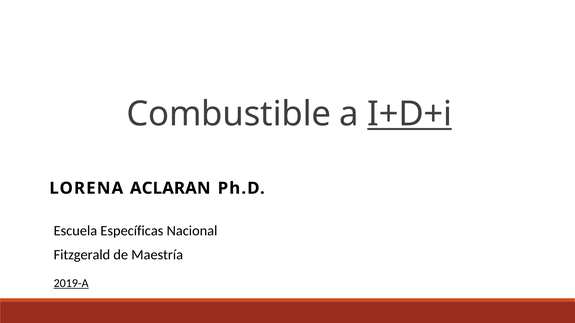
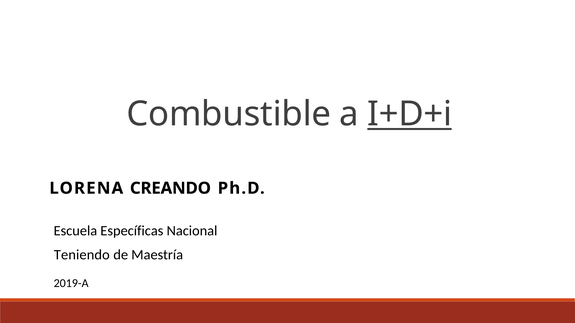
ACLARAN: ACLARAN -> CREANDO (170, 188)
Fitzgerald: Fitzgerald -> Teniendo (82, 255)
2019-A underline: present -> none (71, 284)
